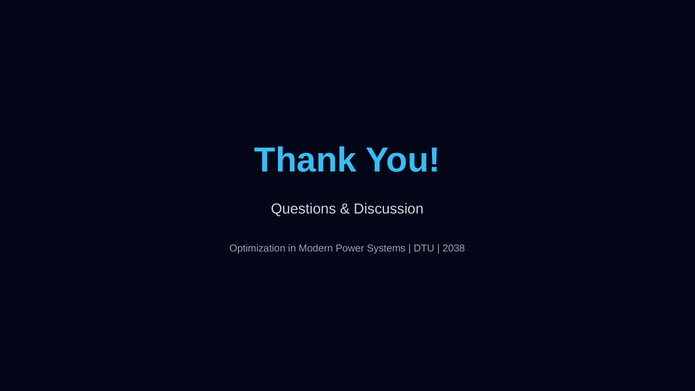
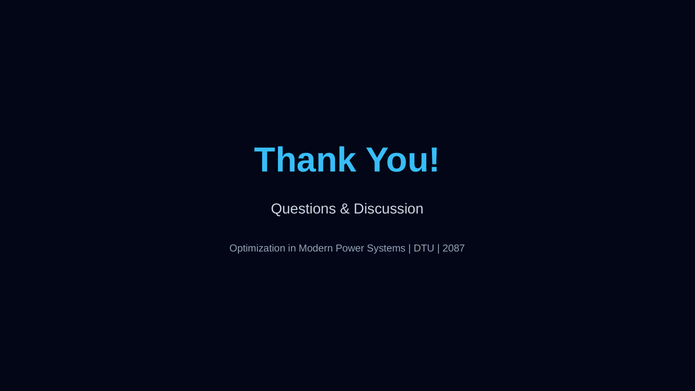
2038: 2038 -> 2087 (454, 248)
